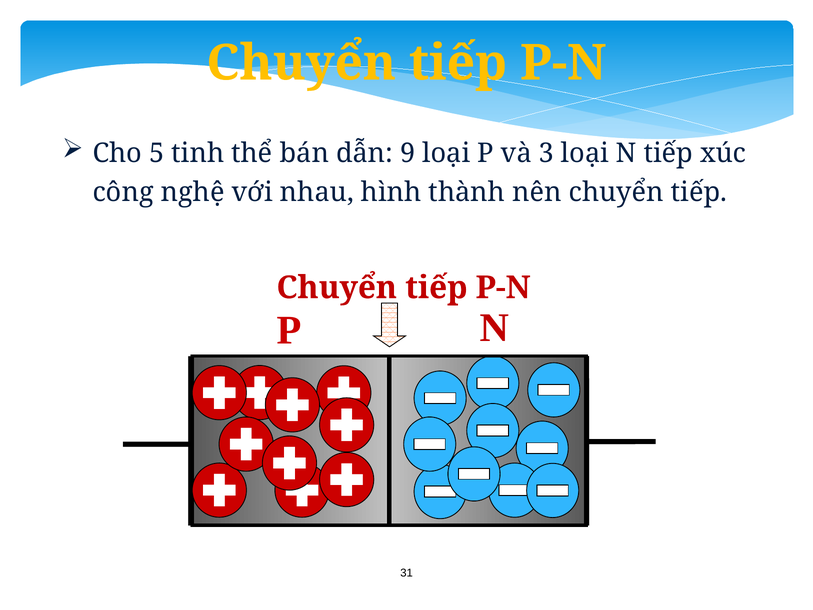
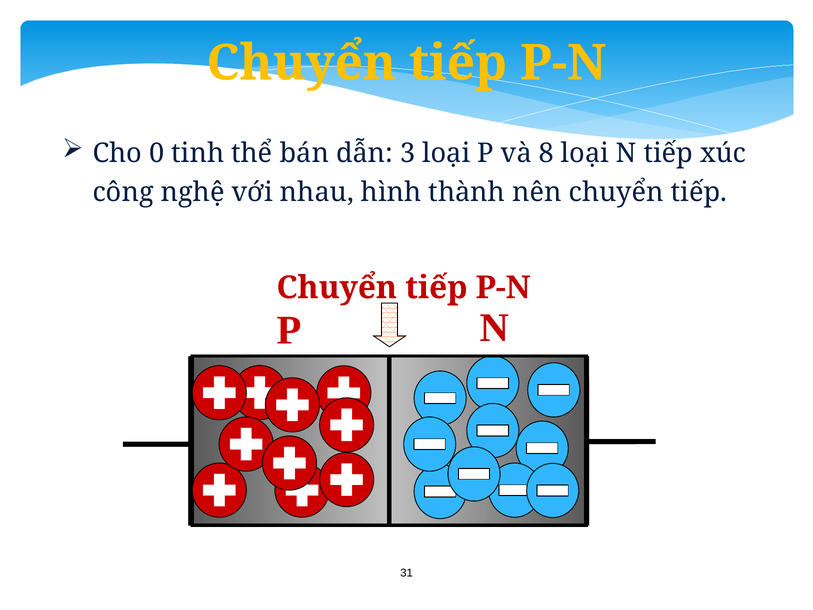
5: 5 -> 0 (157, 153)
9: 9 -> 3 (408, 153)
3: 3 -> 8 (546, 153)
